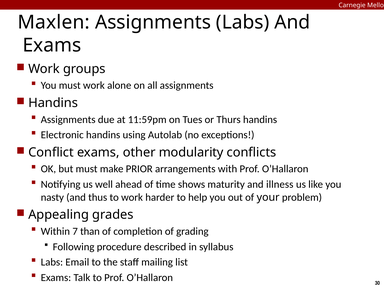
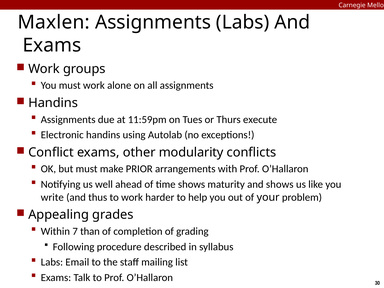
Thurs handins: handins -> execute (260, 119)
and illness: illness -> shows (280, 184)
nasty: nasty -> write (52, 197)
